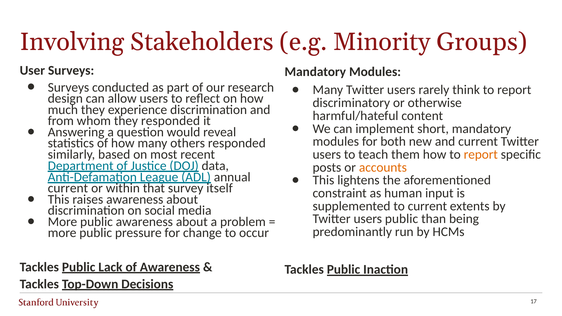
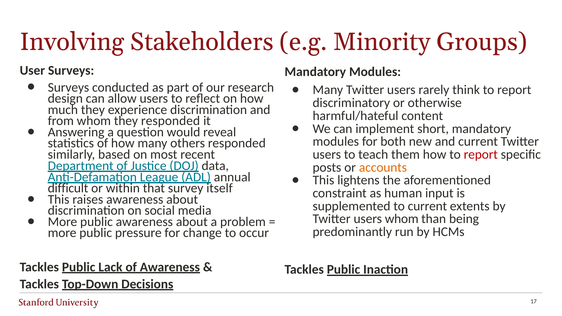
report colour: orange -> red (481, 154)
current: current -> difficult (68, 188)
users public: public -> whom (402, 219)
